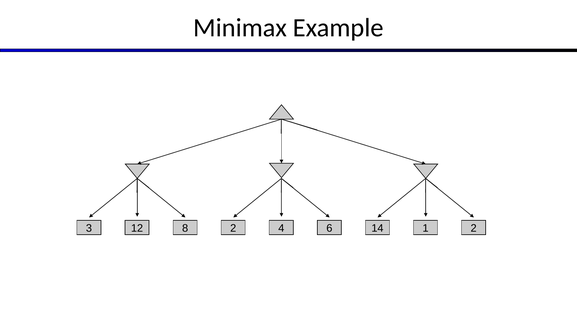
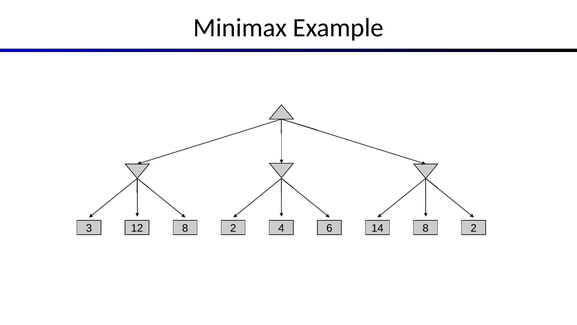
8 1: 1 -> 8 (426, 228)
